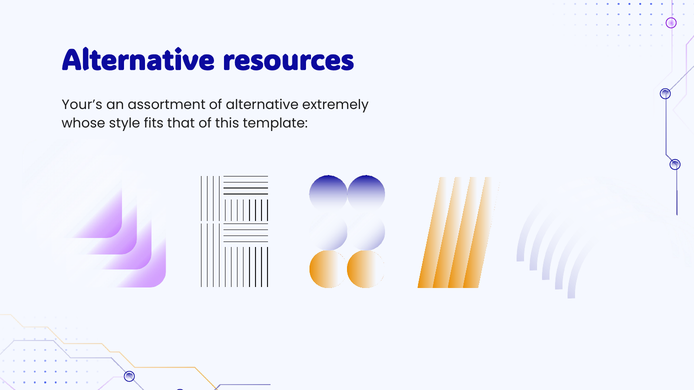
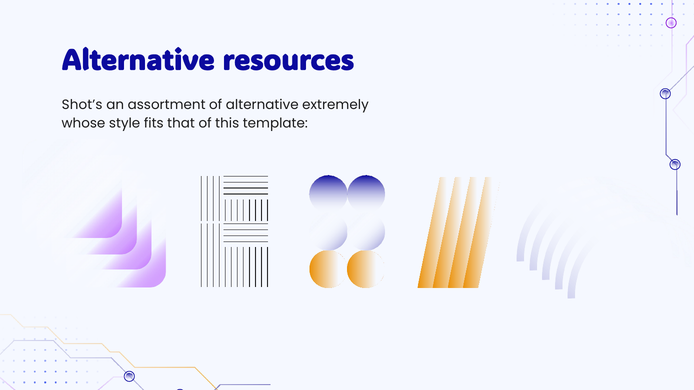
Your’s: Your’s -> Shot’s (82, 105)
